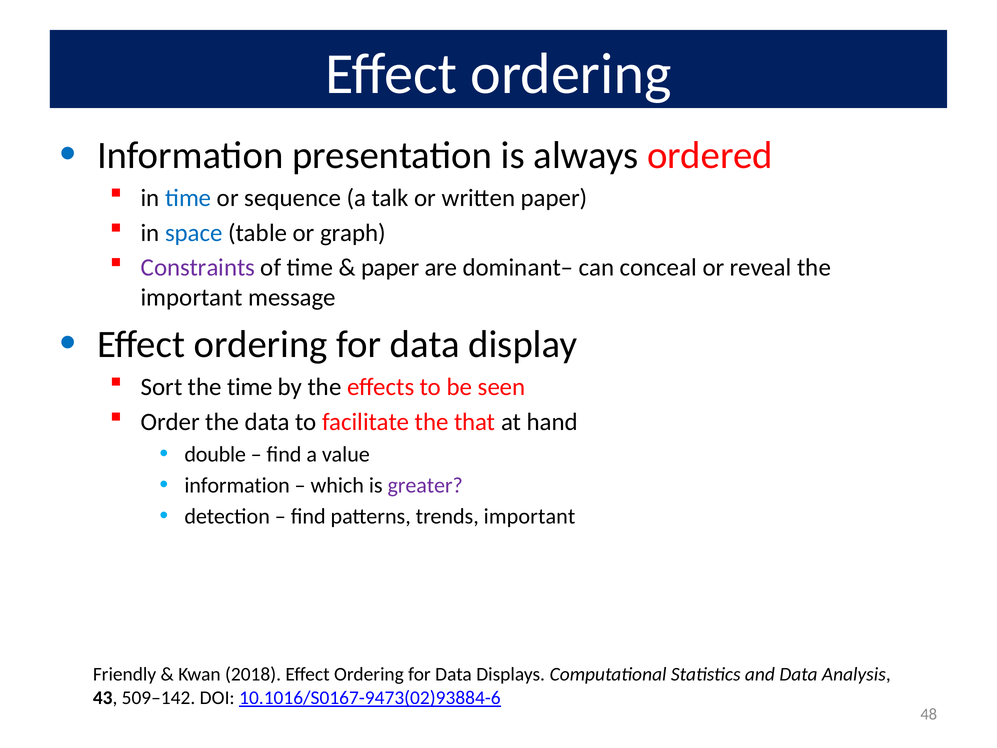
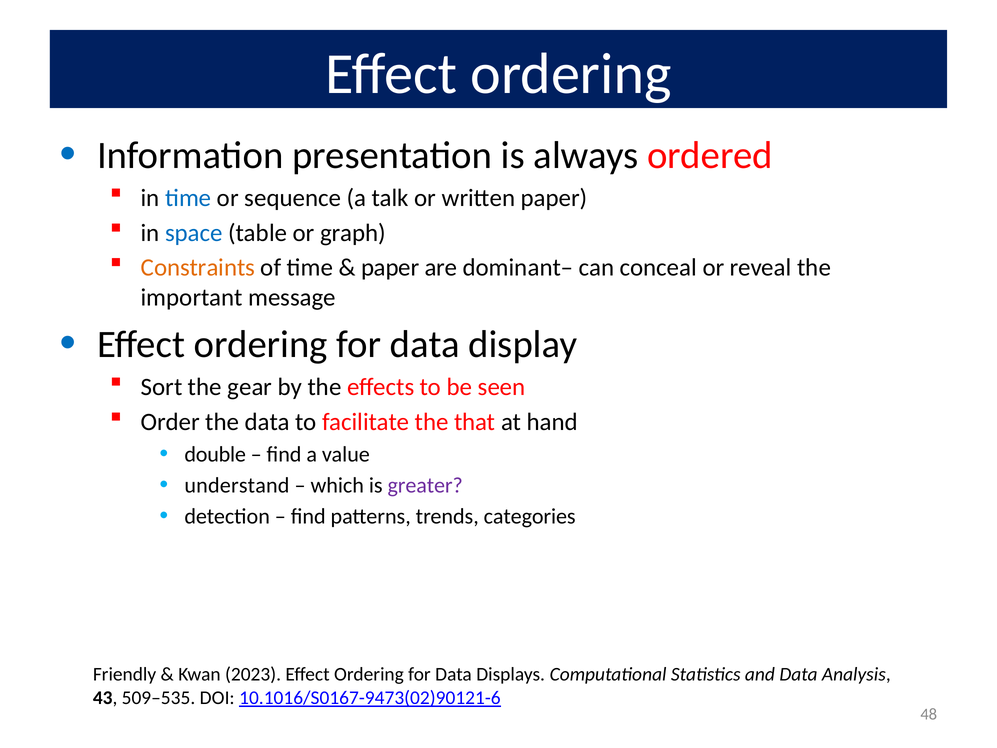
Constraints colour: purple -> orange (198, 268)
the time: time -> gear (250, 387)
information: information -> understand (237, 485)
trends important: important -> categories (530, 516)
2018: 2018 -> 2023 (253, 674)
509–142: 509–142 -> 509–535 (158, 698)
10.1016/S0167-9473(02)93884-6: 10.1016/S0167-9473(02)93884-6 -> 10.1016/S0167-9473(02)90121-6 (370, 698)
